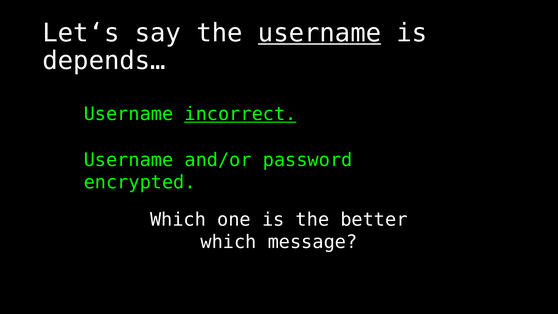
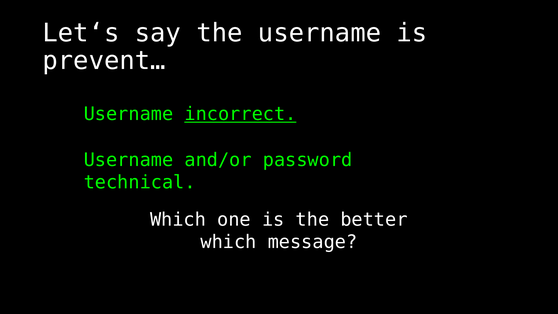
username underline: present -> none (320, 33)
depends…: depends… -> prevent… (104, 61)
encrypted: encrypted -> technical (140, 182)
